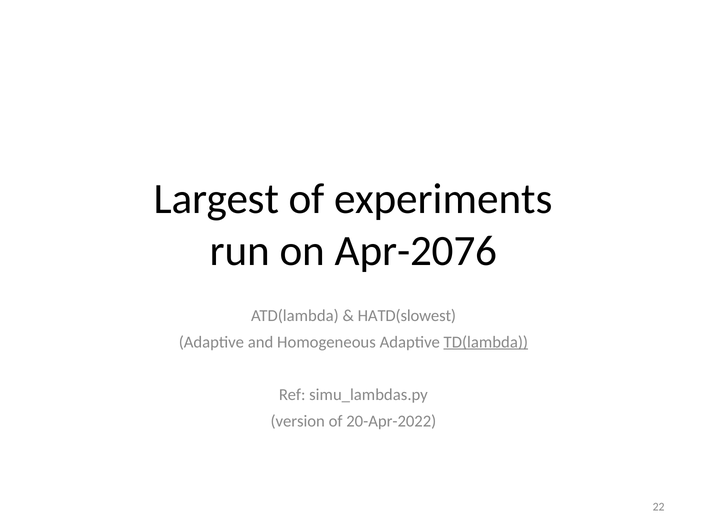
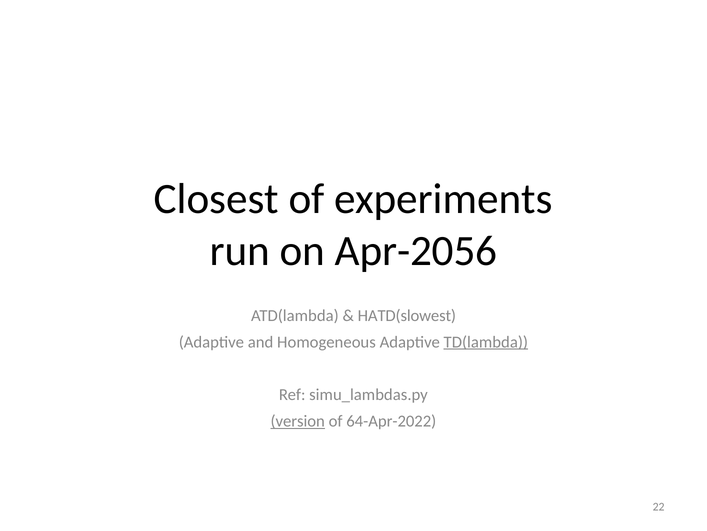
Largest: Largest -> Closest (216, 199)
Apr-2076: Apr-2076 -> Apr-2056 (416, 250)
version underline: none -> present (298, 421)
20-Apr-2022: 20-Apr-2022 -> 64-Apr-2022 (391, 421)
